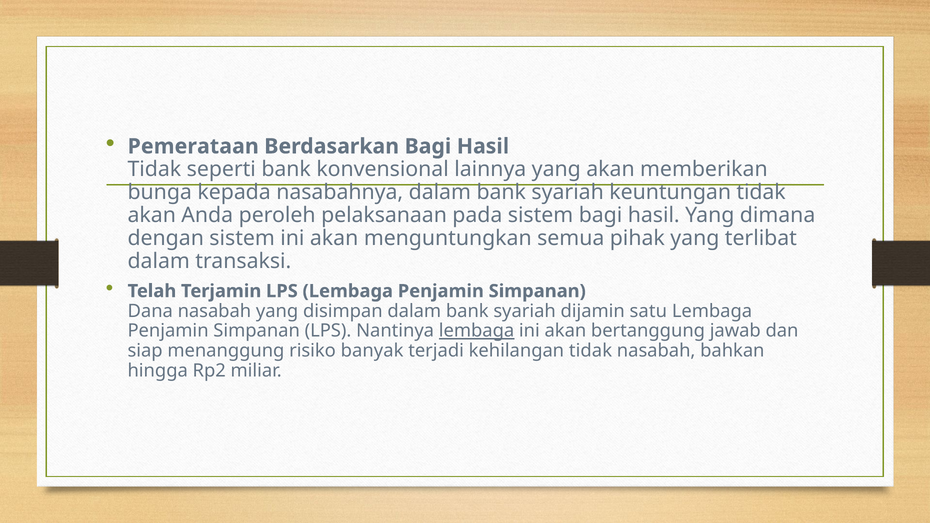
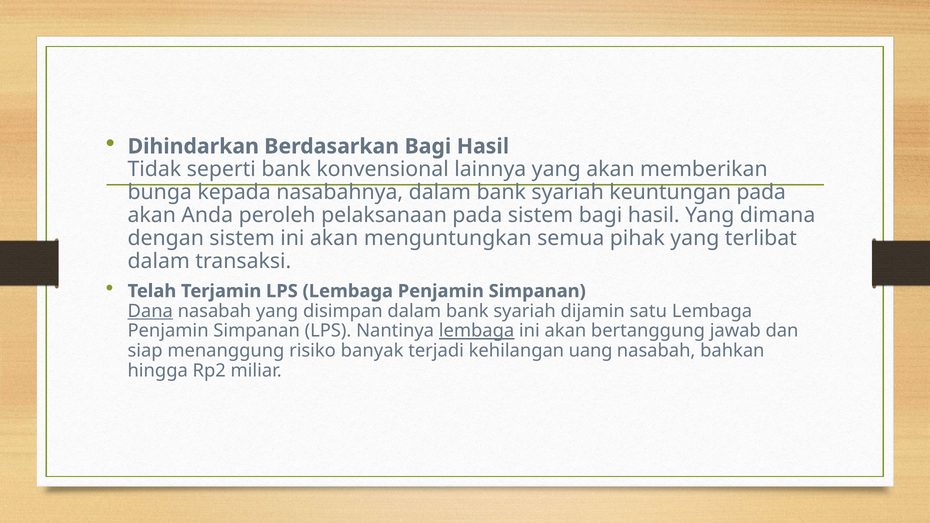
Pemerataan: Pemerataan -> Dihindarkan (193, 146)
keuntungan tidak: tidak -> pada (761, 192)
Dana underline: none -> present (150, 311)
kehilangan tidak: tidak -> uang (591, 351)
